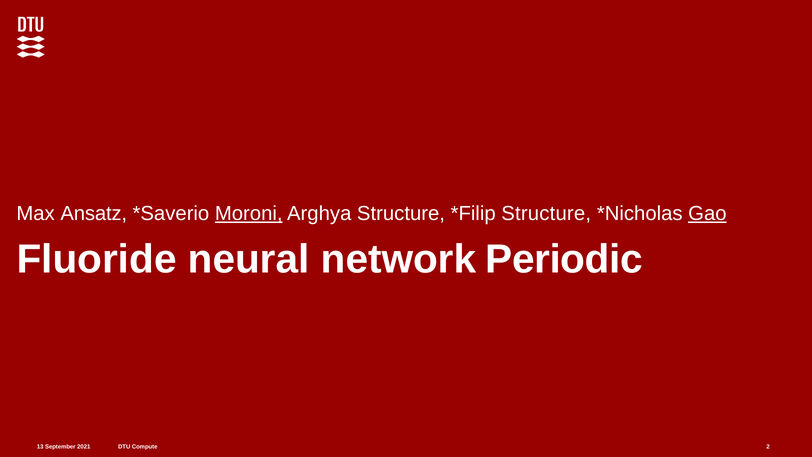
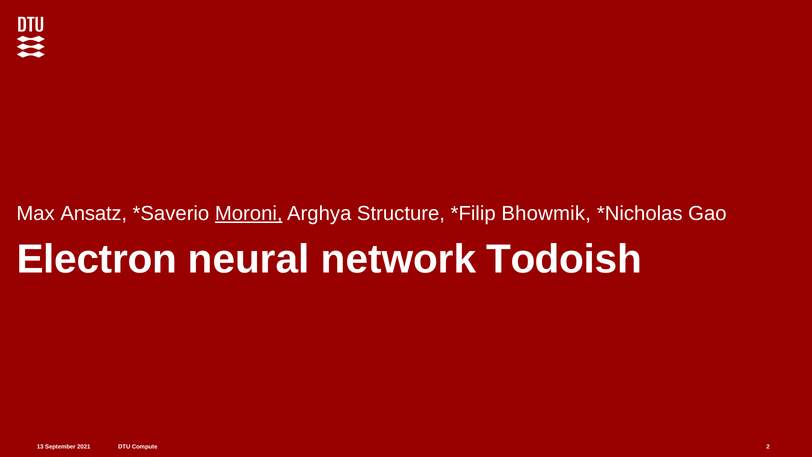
Structure: Structure -> Bhowmik (546, 213)
Gao underline: present -> none (707, 213)
Fluoride: Fluoride -> Electron (97, 259)
Periodic: Periodic -> Todoish (564, 259)
